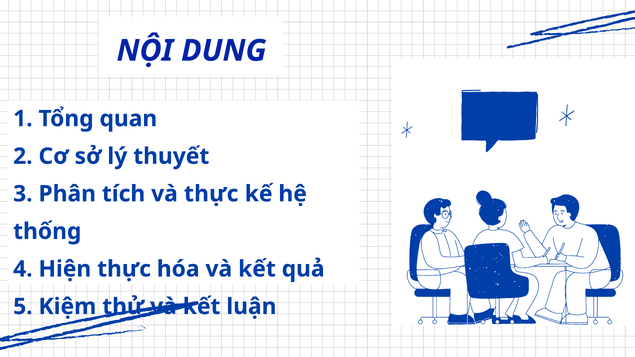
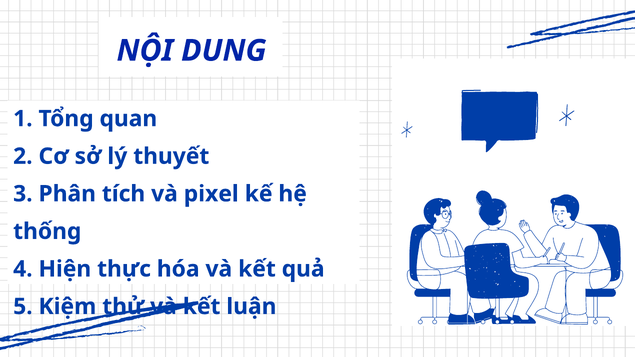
và thực: thực -> pixel (211, 194)
